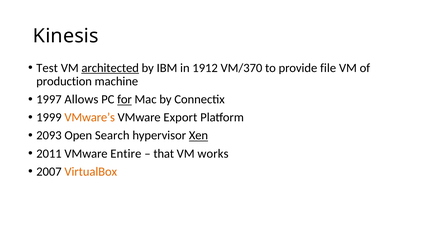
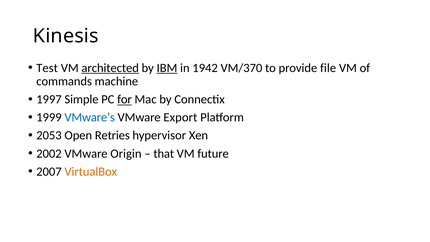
IBM underline: none -> present (167, 68)
1912: 1912 -> 1942 (205, 68)
production: production -> commands (64, 81)
Allows: Allows -> Simple (82, 99)
VMware’s colour: orange -> blue (90, 117)
2093: 2093 -> 2053 (49, 135)
Search: Search -> Retries (112, 135)
Xen underline: present -> none (198, 135)
2011: 2011 -> 2002 (49, 153)
Entire: Entire -> Origin (126, 153)
works: works -> future (213, 153)
